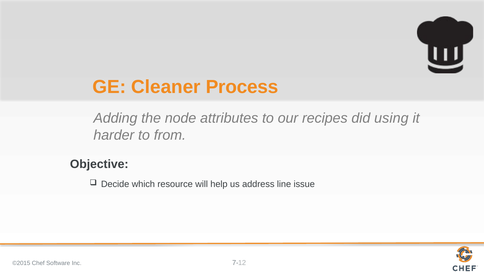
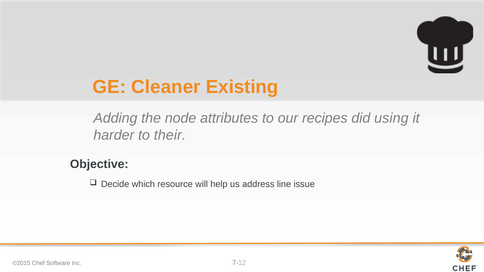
Process: Process -> Existing (242, 87)
from: from -> their (170, 135)
